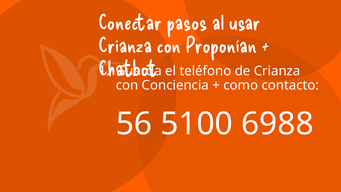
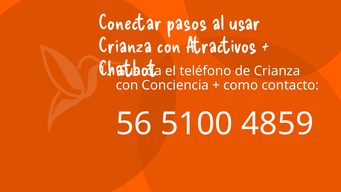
Proponían: Proponían -> Atractivos (221, 46)
6988: 6988 -> 4859 (277, 124)
